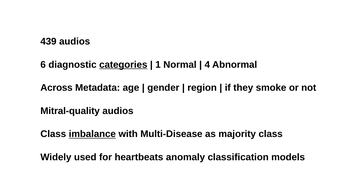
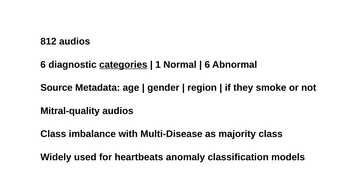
439: 439 -> 812 (48, 41)
4: 4 -> 6 (207, 65)
Across: Across -> Source (57, 88)
imbalance underline: present -> none (92, 134)
